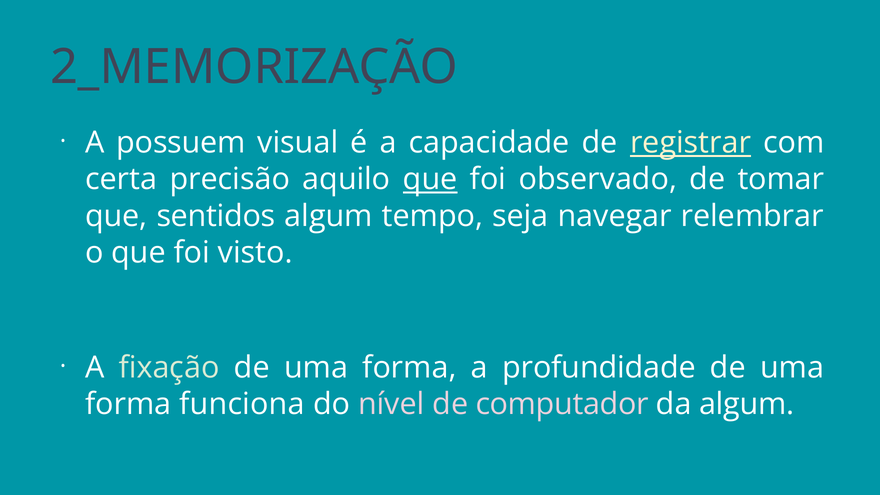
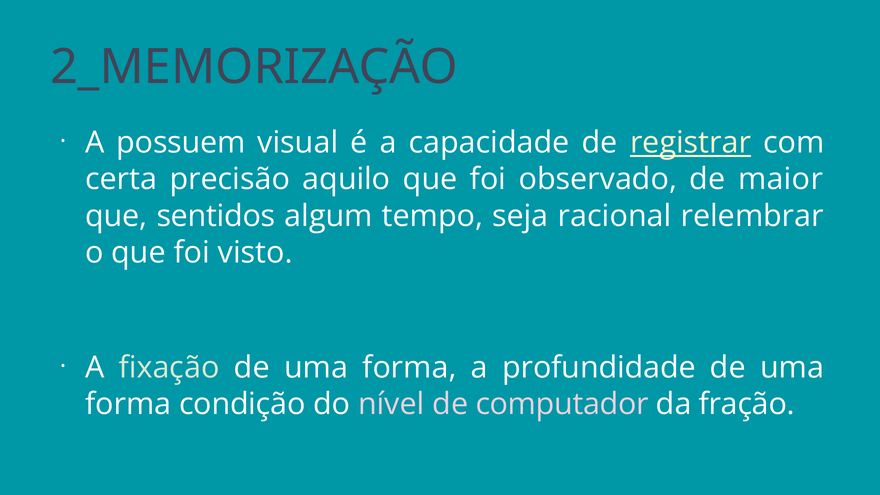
que underline: present -> none (430, 179)
tomar: tomar -> maior (781, 179)
navegar: navegar -> racional (615, 216)
funciona: funciona -> condição (242, 404)
da algum: algum -> fração (747, 404)
